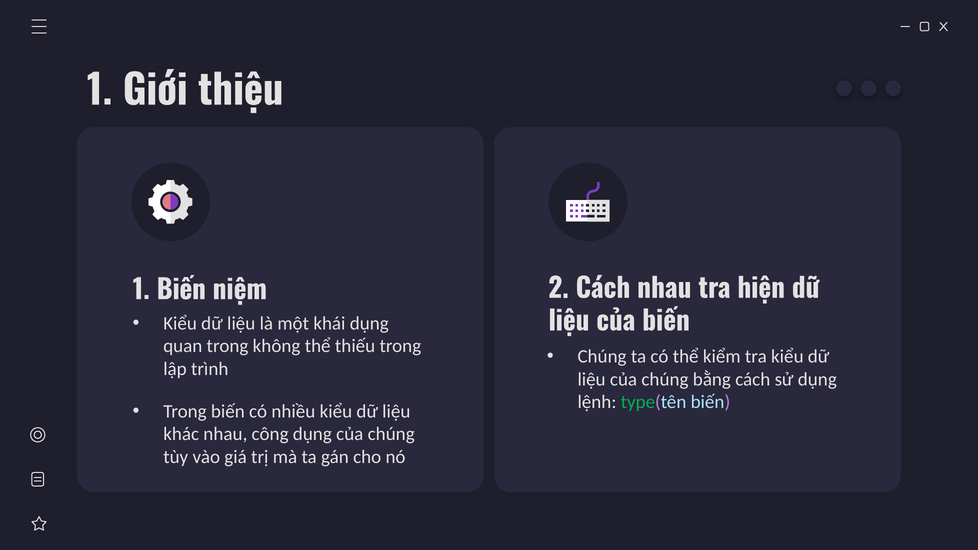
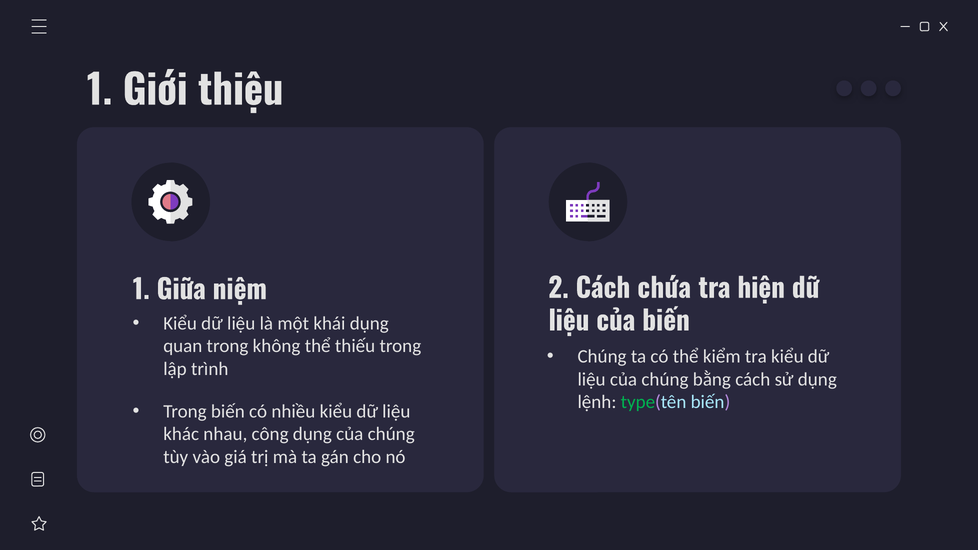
Cách nhau: nhau -> chứa (664, 289)
1 Biến: Biến -> Giữa (181, 290)
